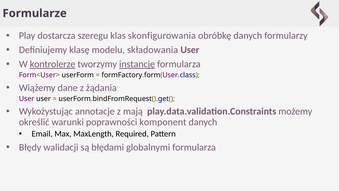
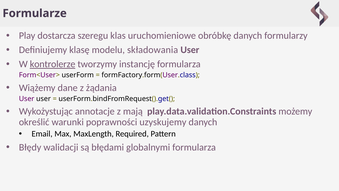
skonfigurowania: skonfigurowania -> uruchomieniowe (162, 36)
instancję underline: present -> none (137, 64)
komponent: komponent -> uzyskujemy (163, 122)
